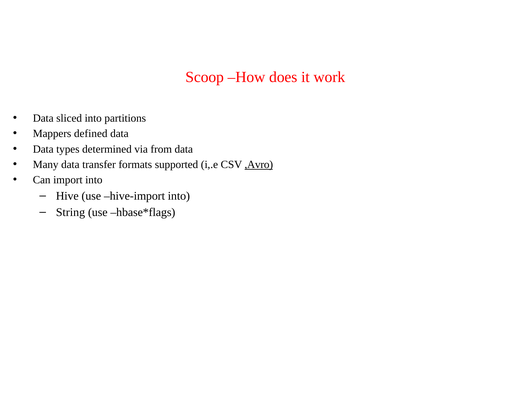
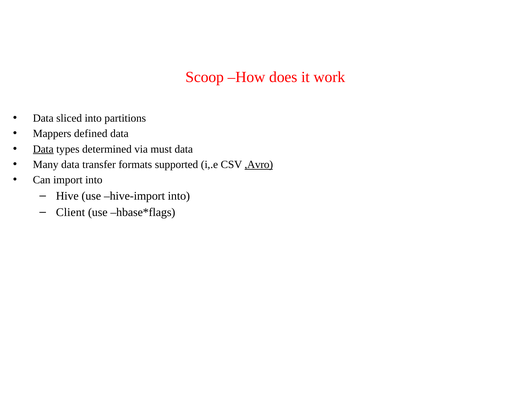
Data underline: none -> present (43, 149)
from: from -> must (161, 149)
String: String -> Client (71, 212)
